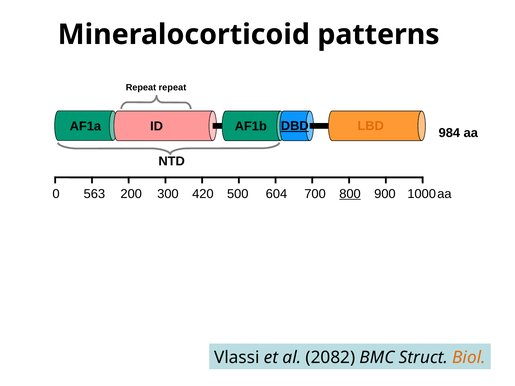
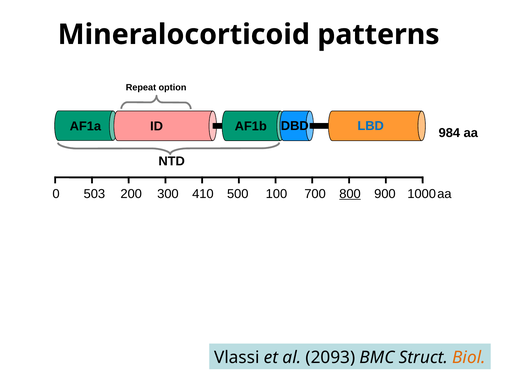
Repeat repeat: repeat -> option (172, 88)
DBD underline: present -> none (295, 126)
LBD colour: orange -> blue (371, 126)
563: 563 -> 503 (94, 194)
420: 420 -> 410 (203, 194)
604: 604 -> 100 (276, 194)
2082: 2082 -> 2093 (330, 358)
